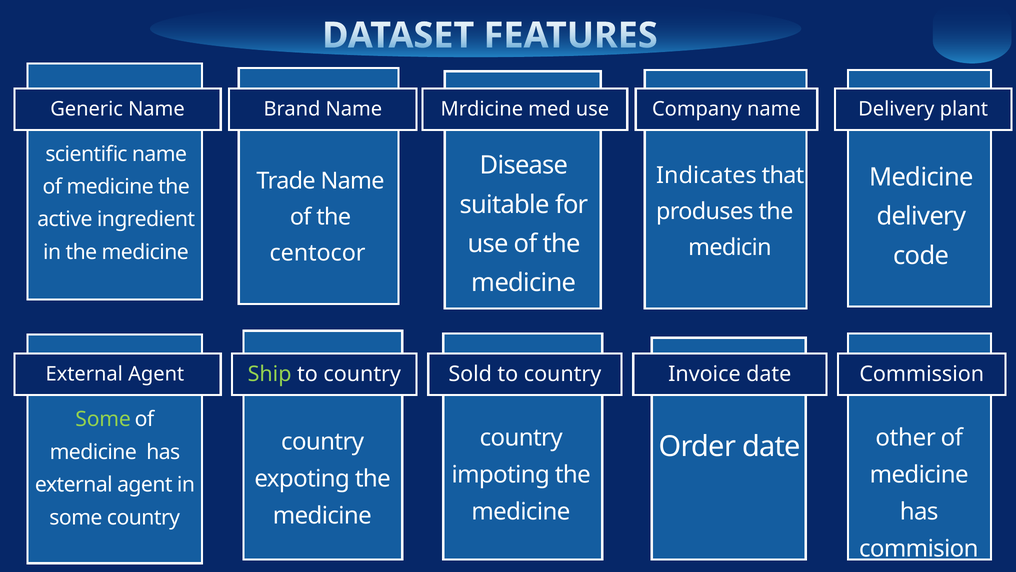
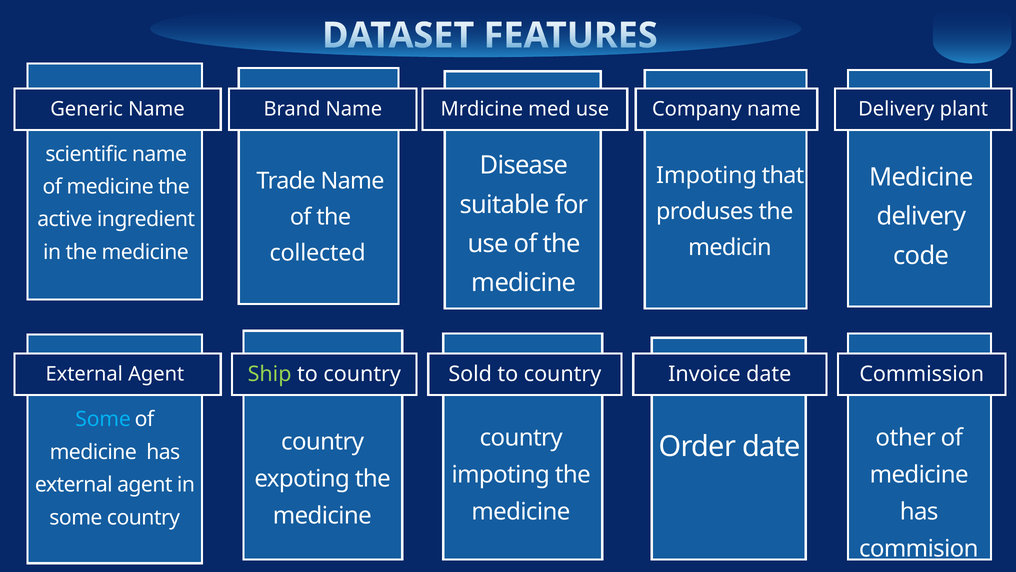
Indicates: Indicates -> Impoting (707, 176)
centocor: centocor -> collected (318, 253)
Some colour: light green -> light blue (103, 419)
